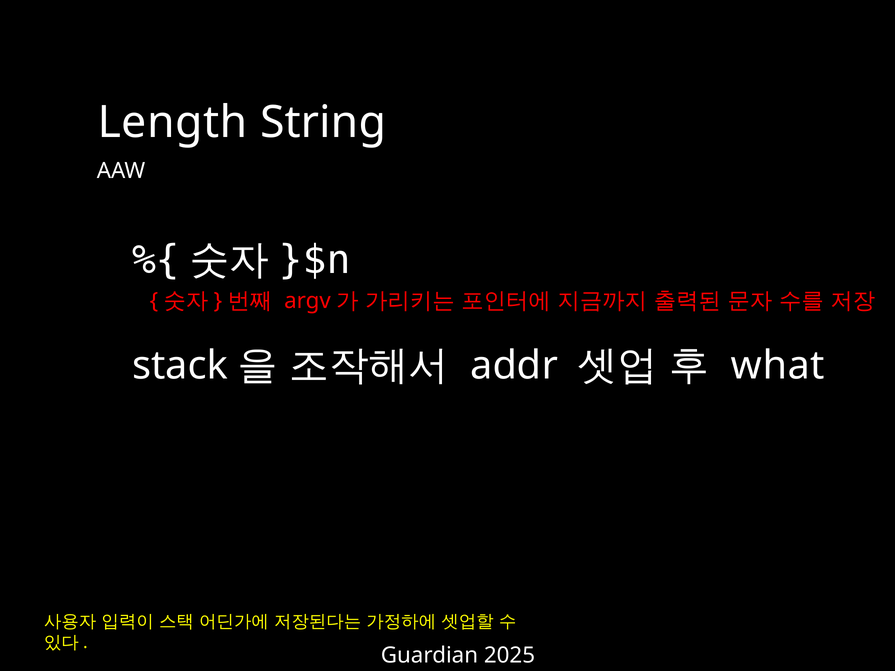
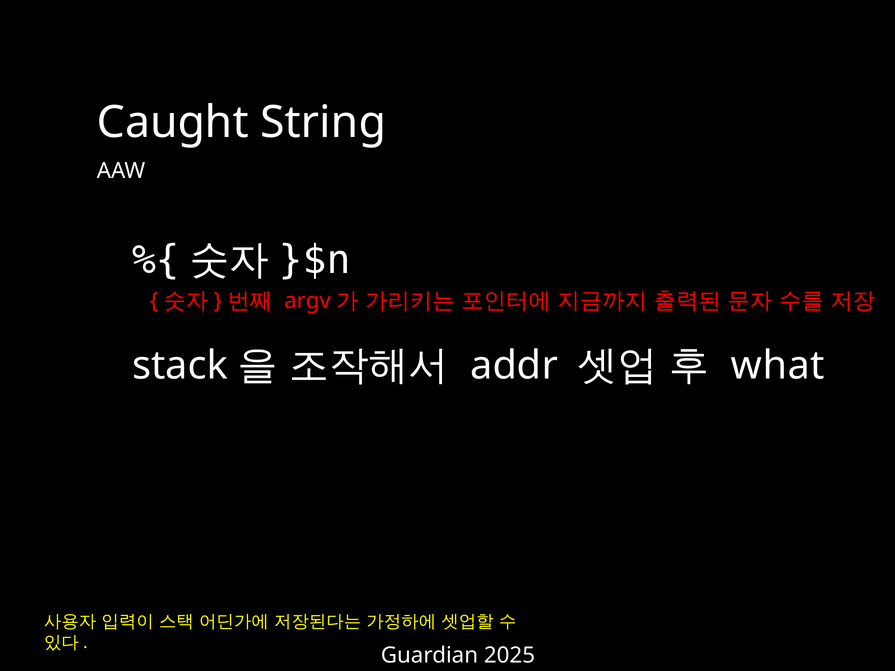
Length: Length -> Caught (173, 122)
